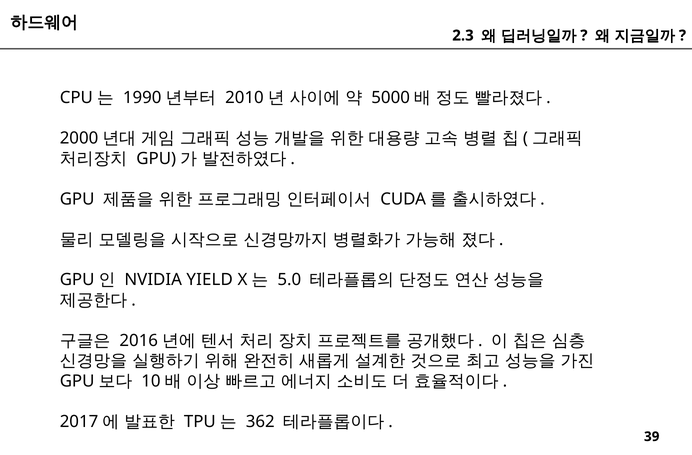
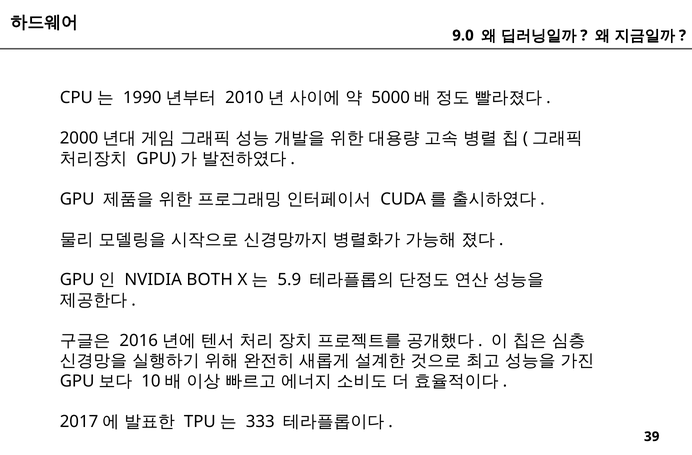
2.3: 2.3 -> 9.0 (463, 35)
YIELD: YIELD -> BOTH (210, 280)
5.0: 5.0 -> 5.9 (289, 280)
362: 362 -> 333 (260, 421)
